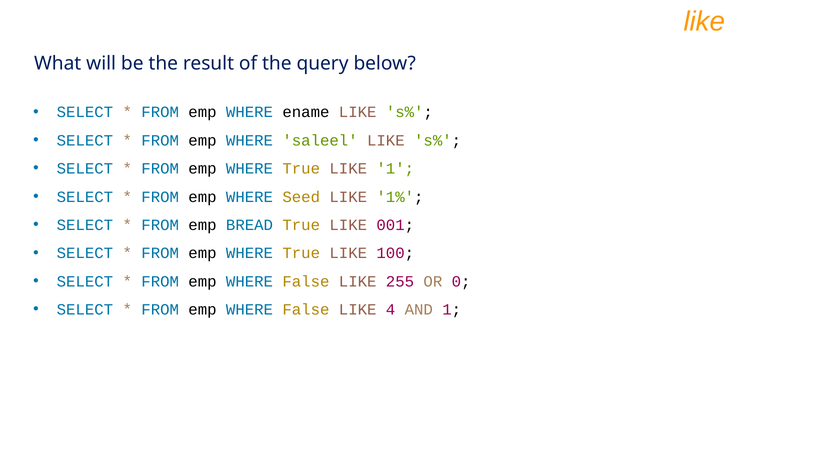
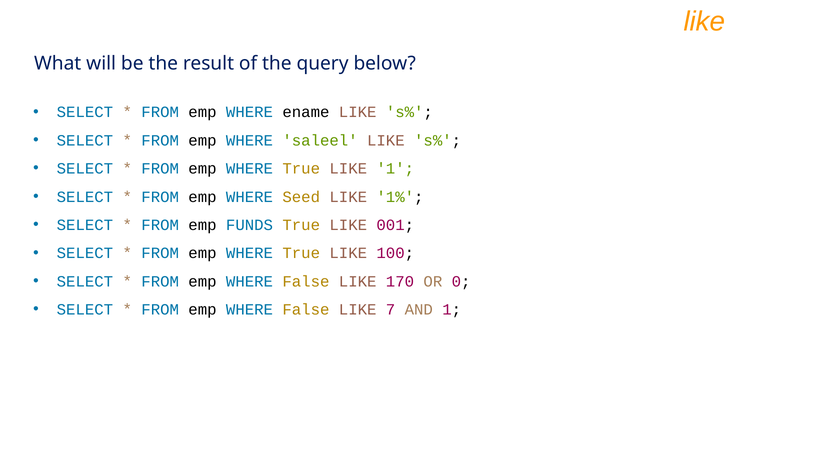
BREAD: BREAD -> FUNDS (250, 225)
255: 255 -> 170 (400, 282)
4: 4 -> 7 (391, 310)
